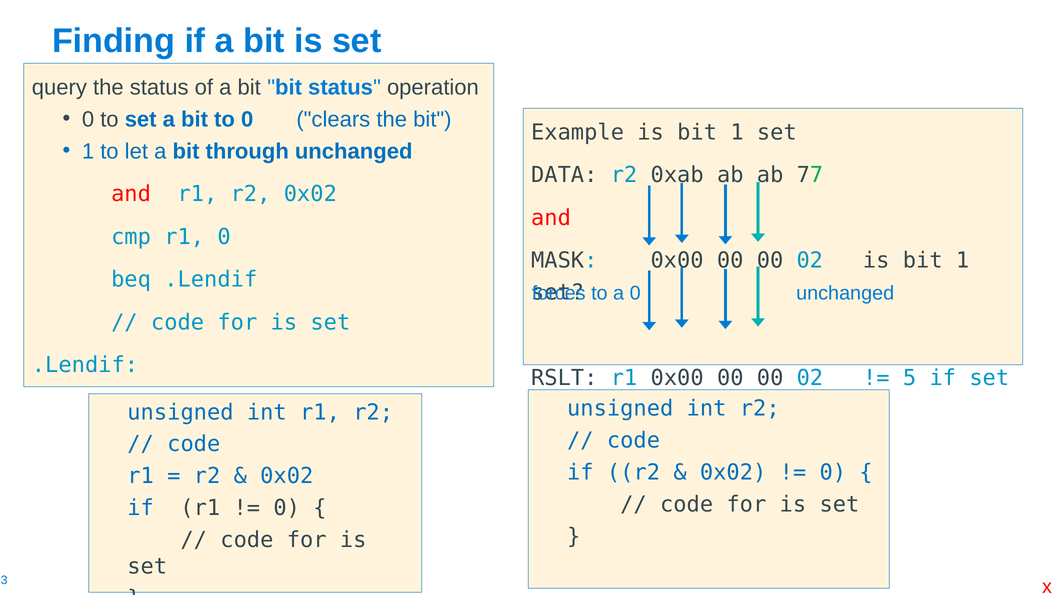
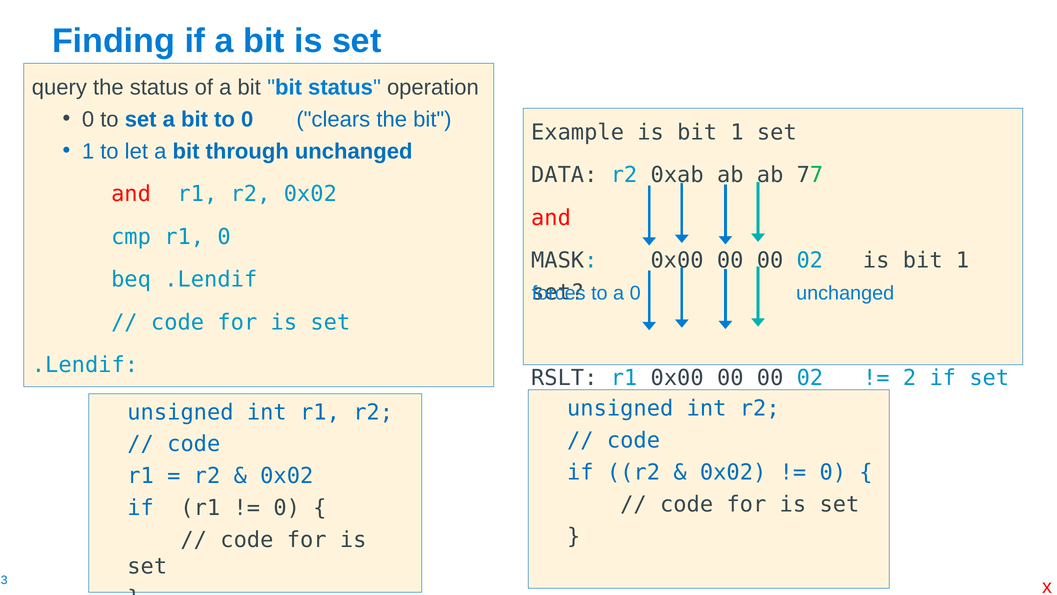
5: 5 -> 2 (910, 378)
